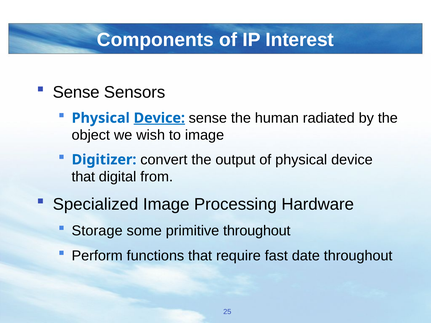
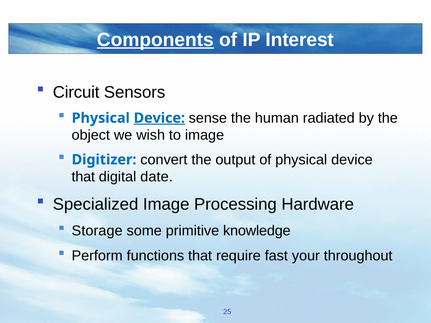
Components underline: none -> present (155, 40)
Sense: Sense -> Circuit (76, 92)
from: from -> date (157, 177)
primitive throughout: throughout -> knowledge (257, 231)
date: date -> your (306, 256)
